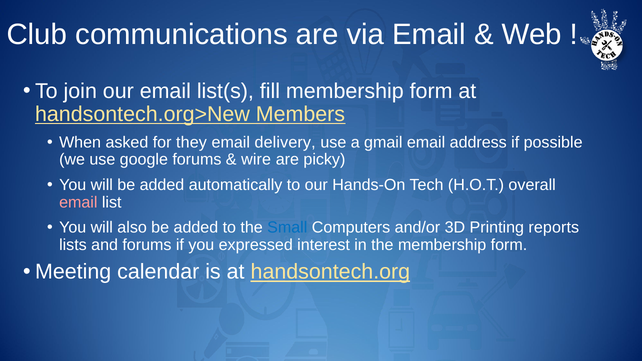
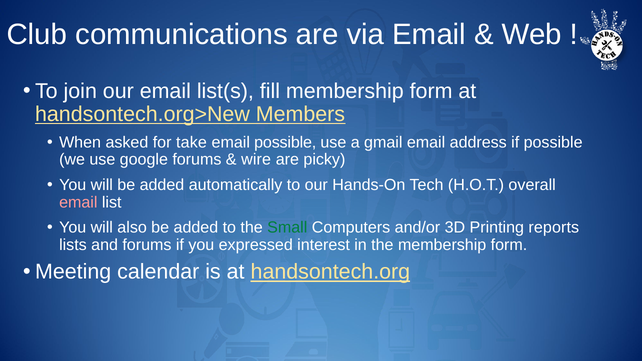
they: they -> take (191, 142)
email delivery: delivery -> possible (285, 142)
Small colour: blue -> green (287, 228)
